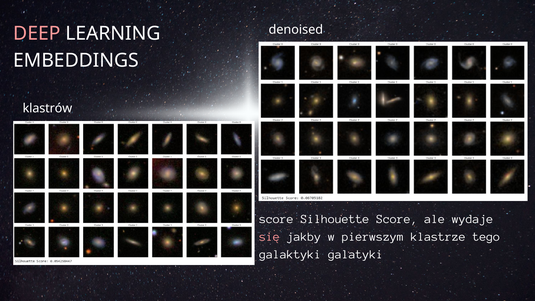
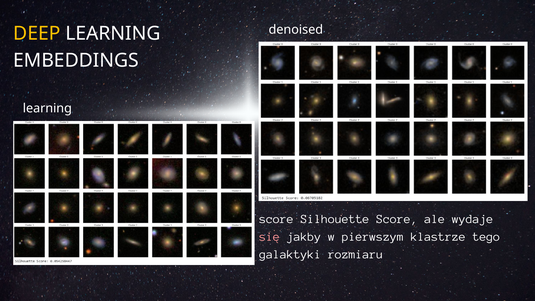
DEEP colour: pink -> yellow (37, 34)
klastrów: klastrów -> learning (47, 108)
galatyki: galatyki -> rozmiaru (356, 254)
